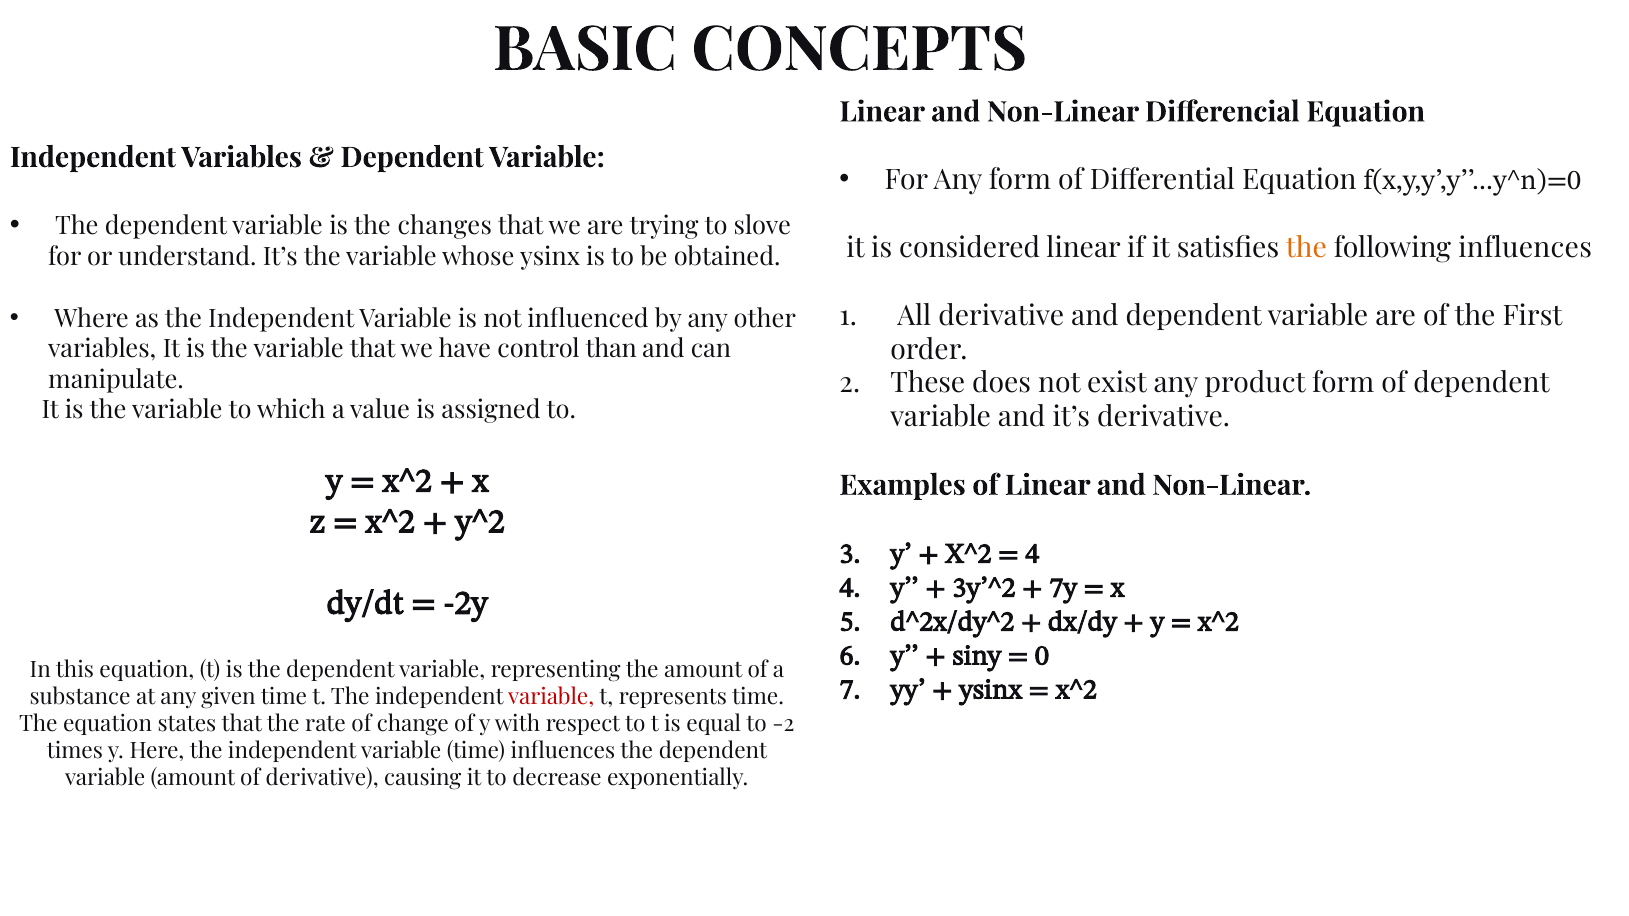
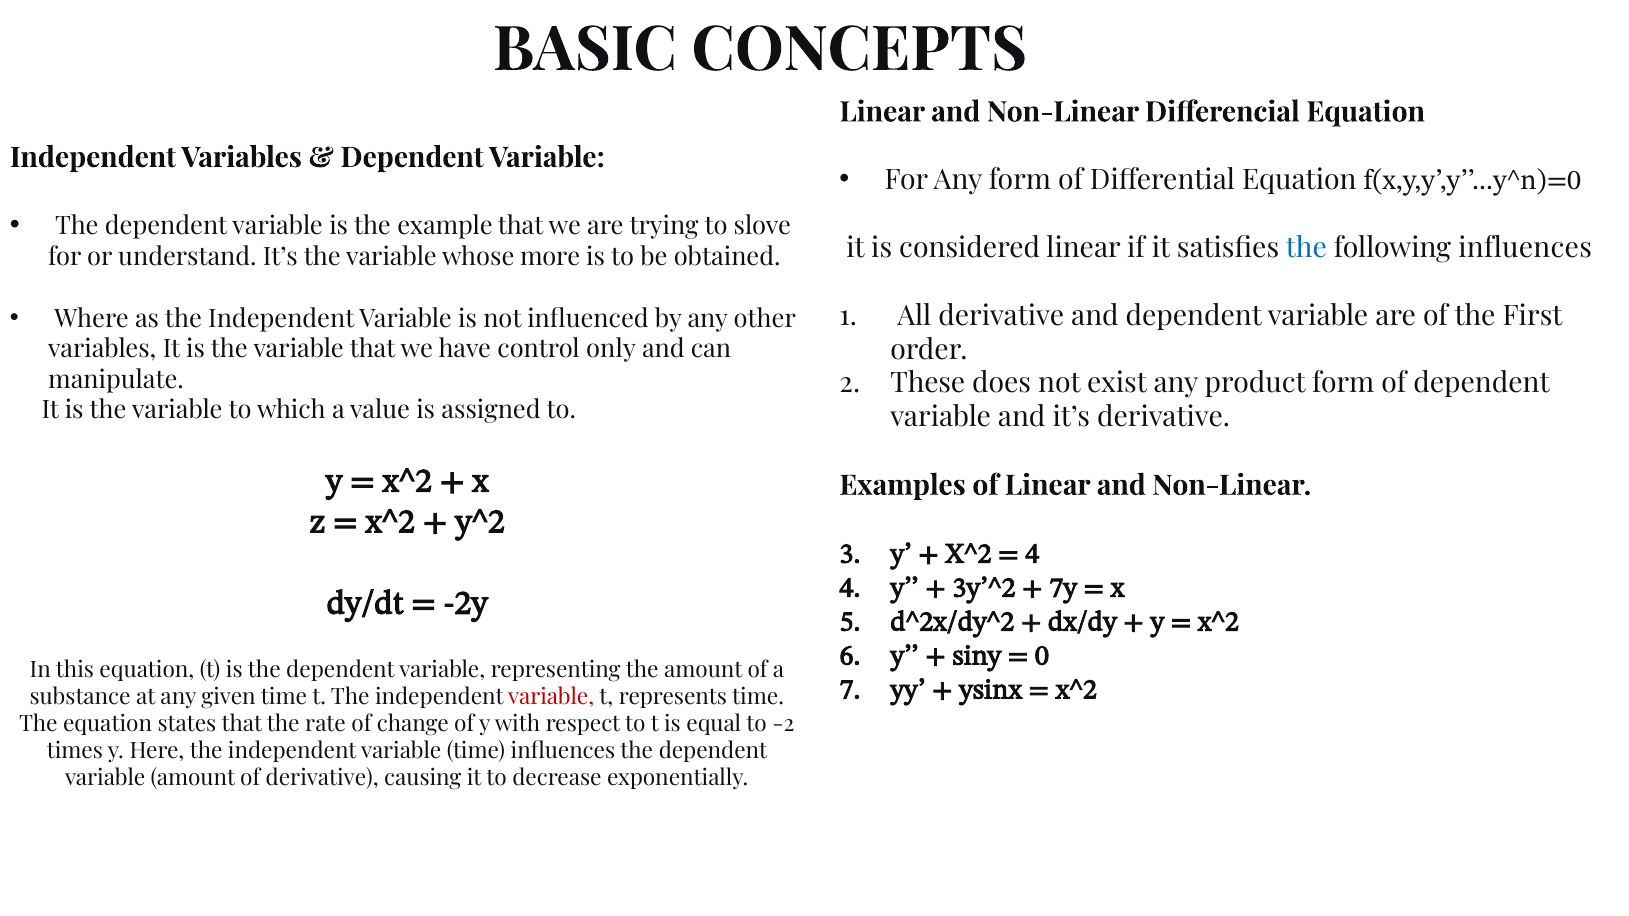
changes: changes -> example (445, 227)
the colour: orange -> blue (1306, 248)
whose ysinx: ysinx -> more (550, 258)
than: than -> only (611, 349)
